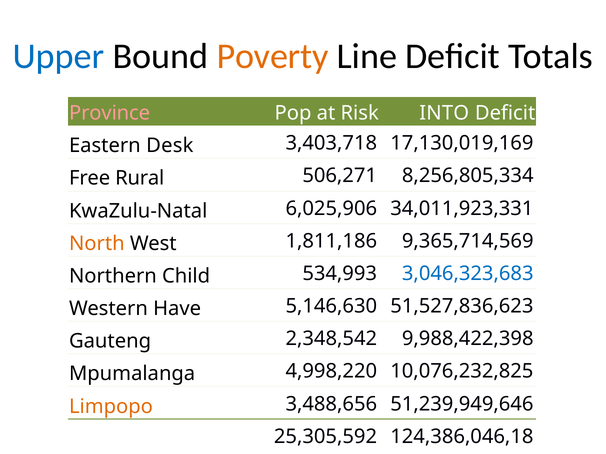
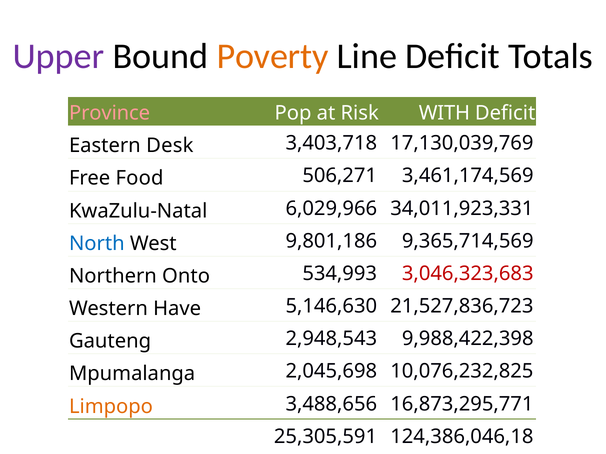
Upper colour: blue -> purple (59, 57)
INTO: INTO -> WITH (444, 113)
17,130,019,169: 17,130,019,169 -> 17,130,039,769 (462, 143)
Rural: Rural -> Food (140, 179)
8,256,805,334: 8,256,805,334 -> 3,461,174,569 (468, 176)
6,025,906: 6,025,906 -> 6,029,966 (331, 209)
North colour: orange -> blue (97, 244)
1,811,186: 1,811,186 -> 9,801,186 (331, 241)
Child: Child -> Onto (186, 276)
3,046,323,683 colour: blue -> red (468, 274)
51,527,836,623: 51,527,836,623 -> 21,527,836,723 (462, 306)
2,348,542: 2,348,542 -> 2,948,543 (331, 339)
4,998,220: 4,998,220 -> 2,045,698 (331, 372)
51,239,949,646: 51,239,949,646 -> 16,873,295,771 (462, 404)
25,305,592: 25,305,592 -> 25,305,591 (326, 437)
